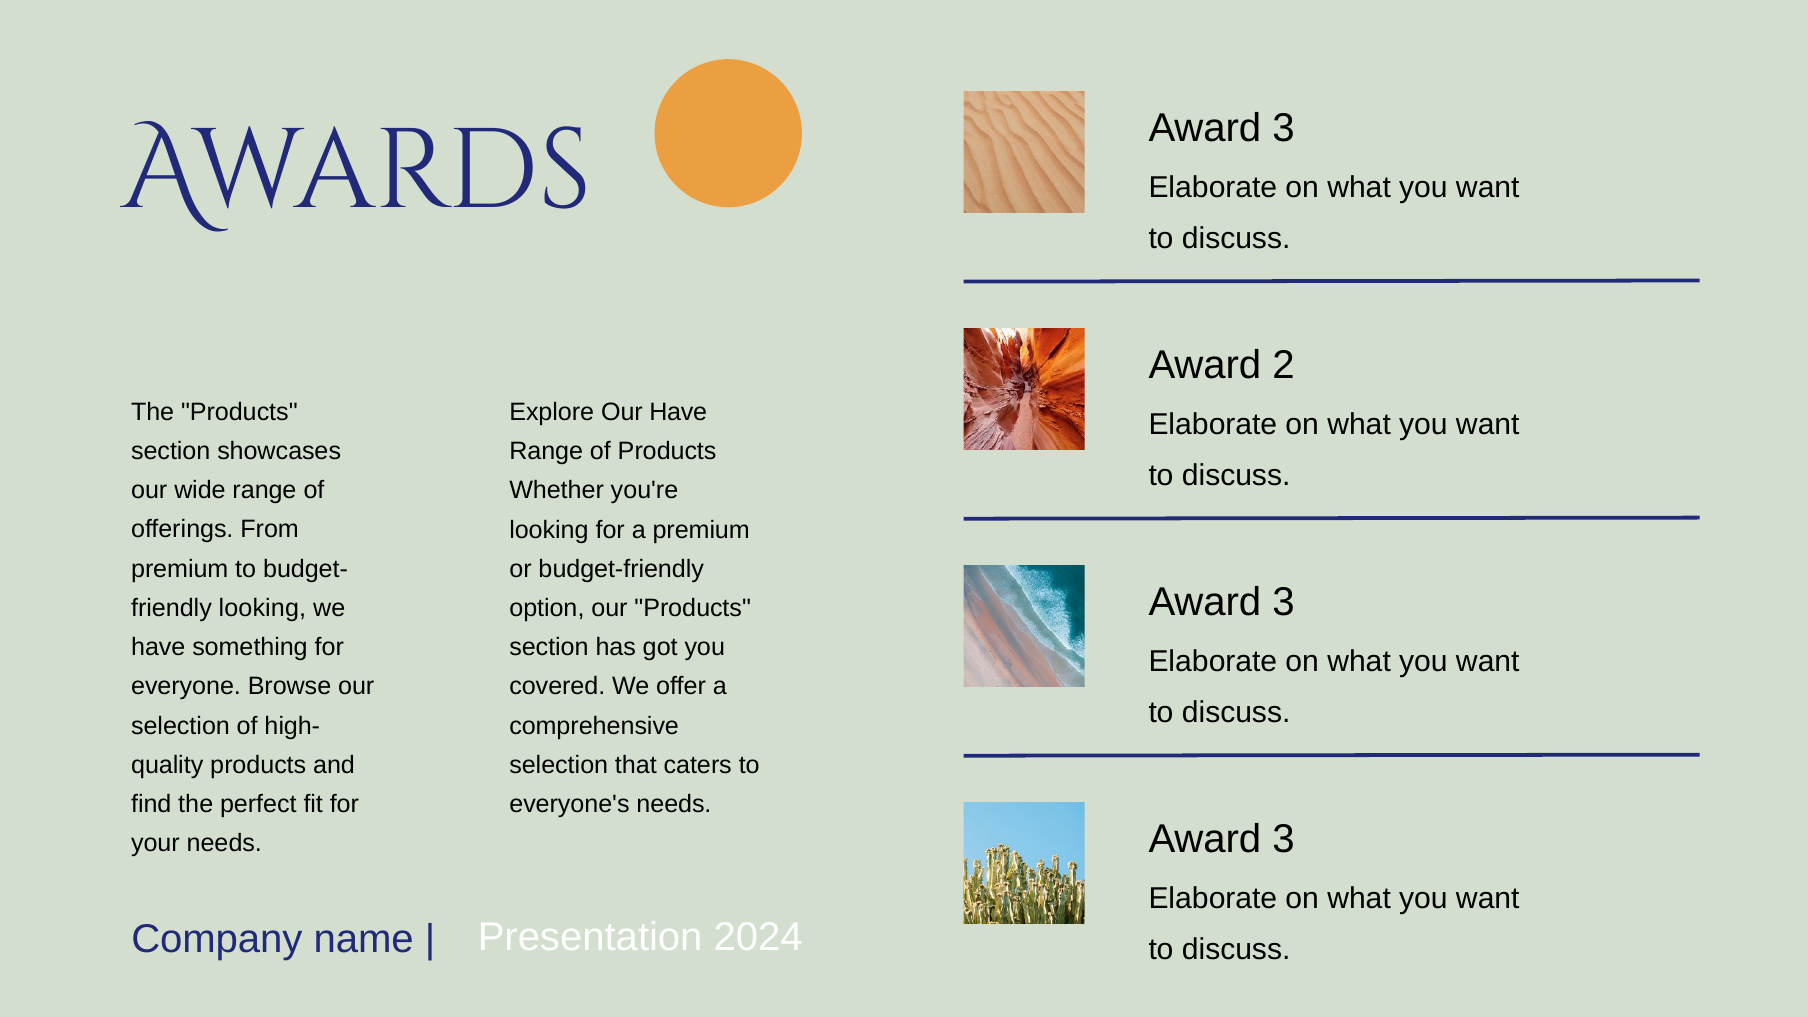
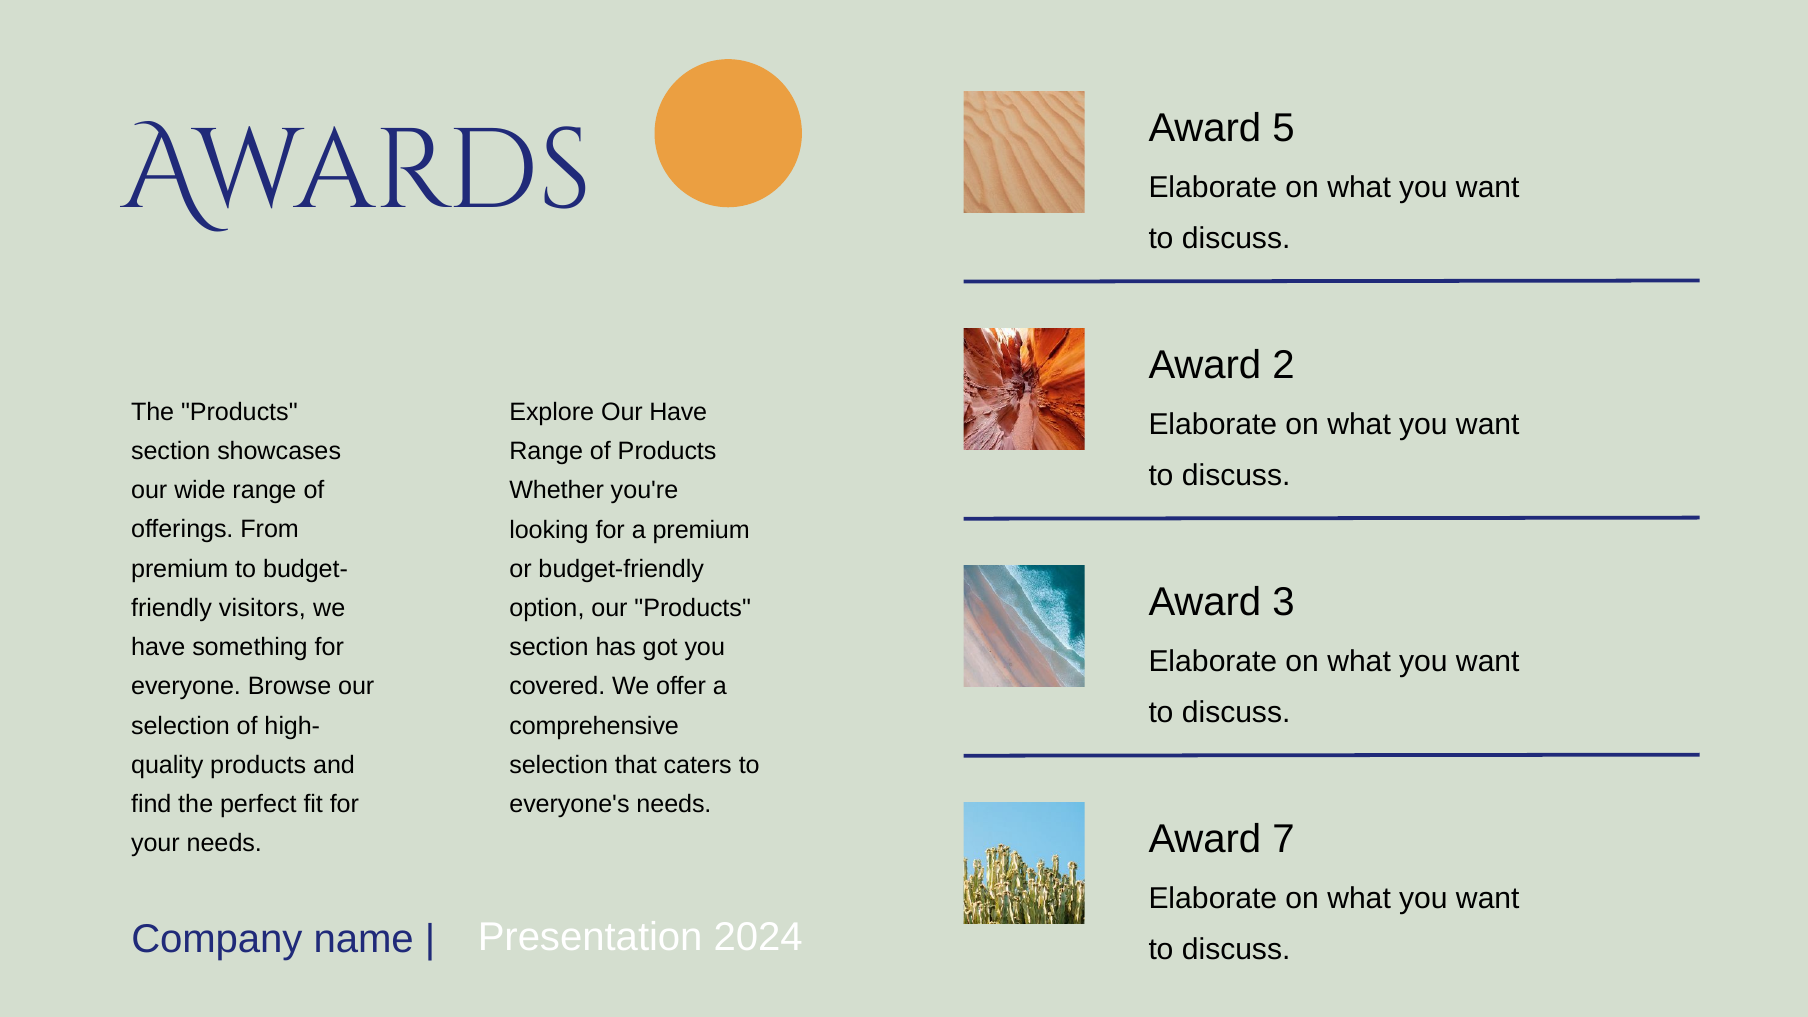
3: 3 -> 5 (1283, 128)
looking: looking -> visitors (262, 608)
3: 3 -> 7 (1283, 839)
